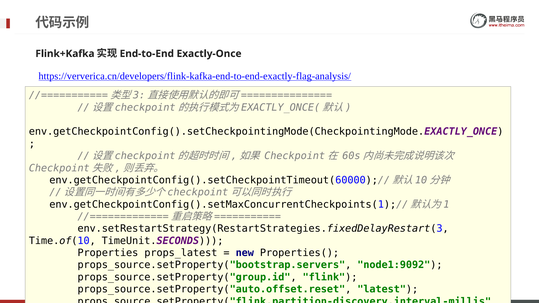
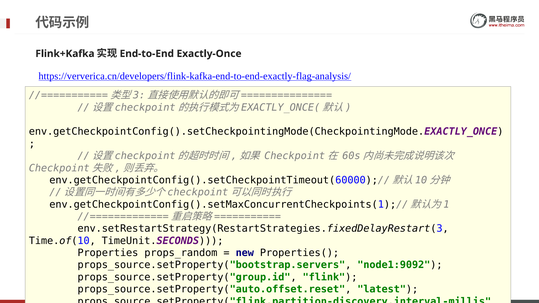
props_latest: props_latest -> props_random (181, 253)
